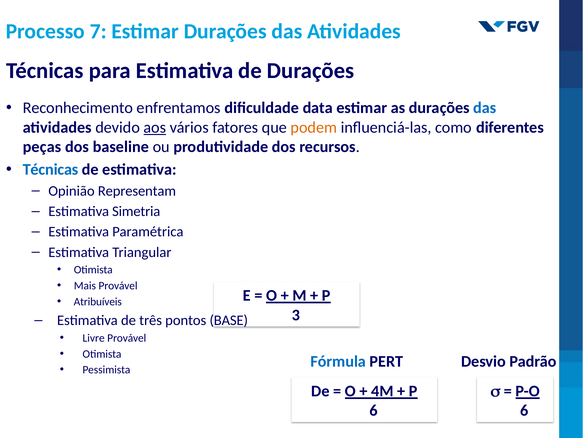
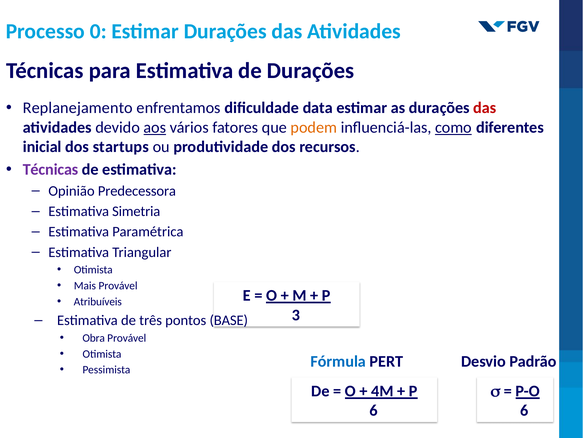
7: 7 -> 0 (98, 31)
Reconhecimento: Reconhecimento -> Replanejamento (78, 108)
das colour: blue -> red (485, 108)
como underline: none -> present (454, 127)
peças: peças -> inicial (42, 147)
baseline: baseline -> startups (121, 147)
Técnicas colour: blue -> purple (51, 169)
Representam: Representam -> Predecessora (137, 191)
Livre: Livre -> Obra (94, 337)
